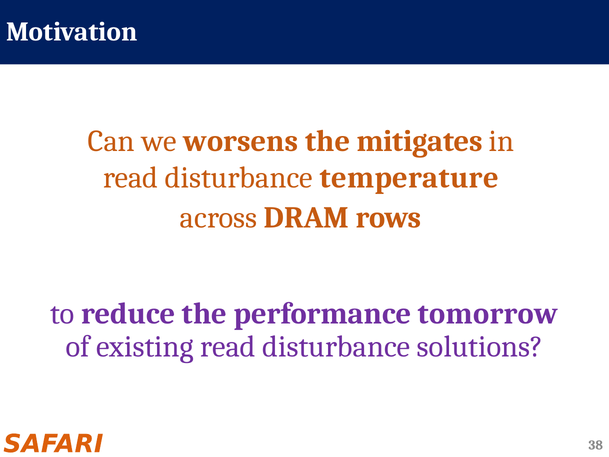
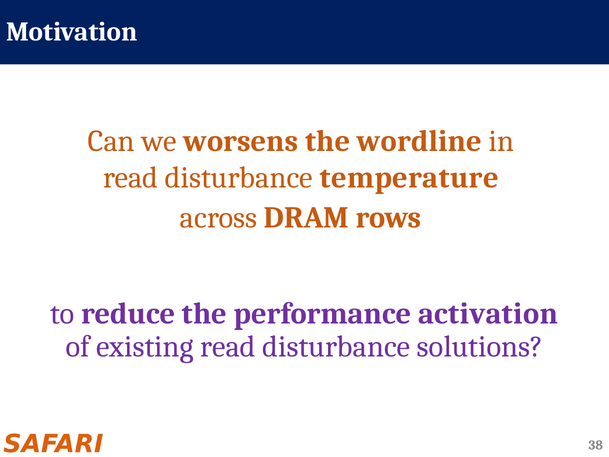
mitigates: mitigates -> wordline (419, 141)
tomorrow: tomorrow -> activation (488, 314)
